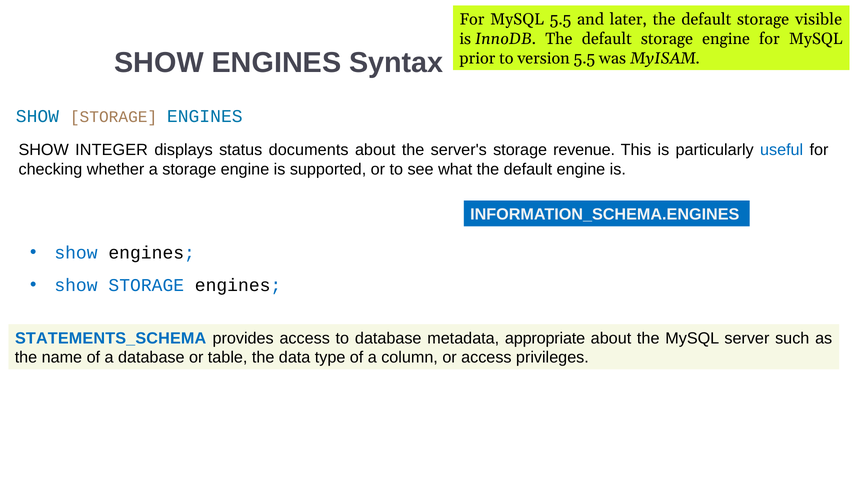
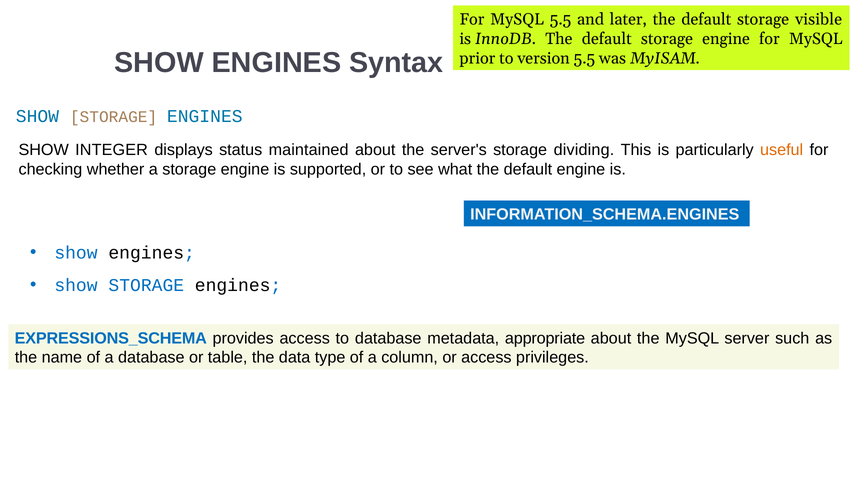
documents: documents -> maintained (309, 150)
revenue: revenue -> dividing (584, 150)
useful colour: blue -> orange (782, 150)
STATEMENTS_SCHEMA: STATEMENTS_SCHEMA -> EXPRESSIONS_SCHEMA (111, 338)
